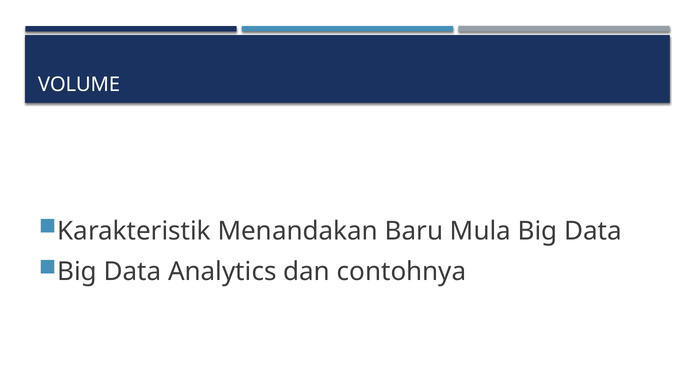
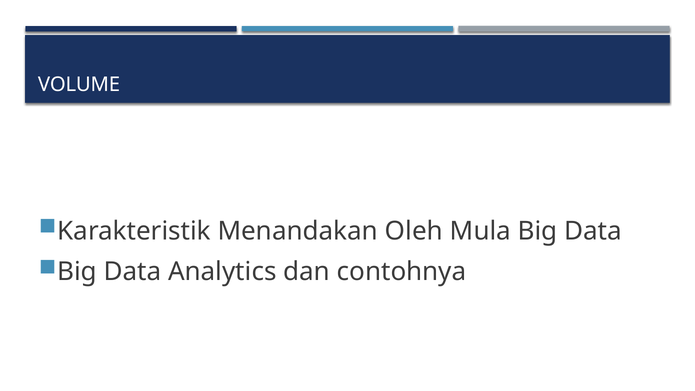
Baru: Baru -> Oleh (414, 231)
